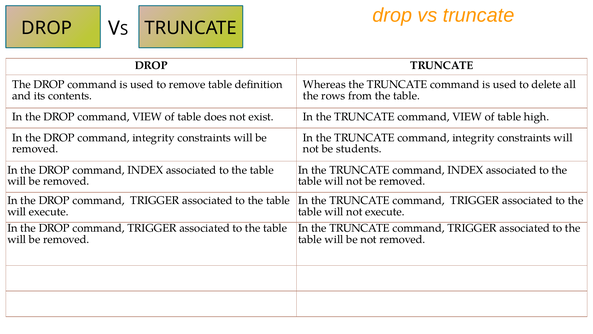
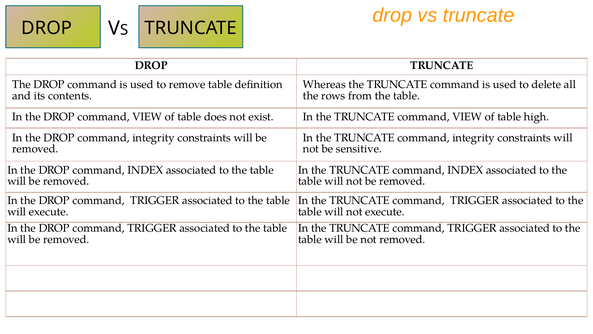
students: students -> sensitive (359, 149)
